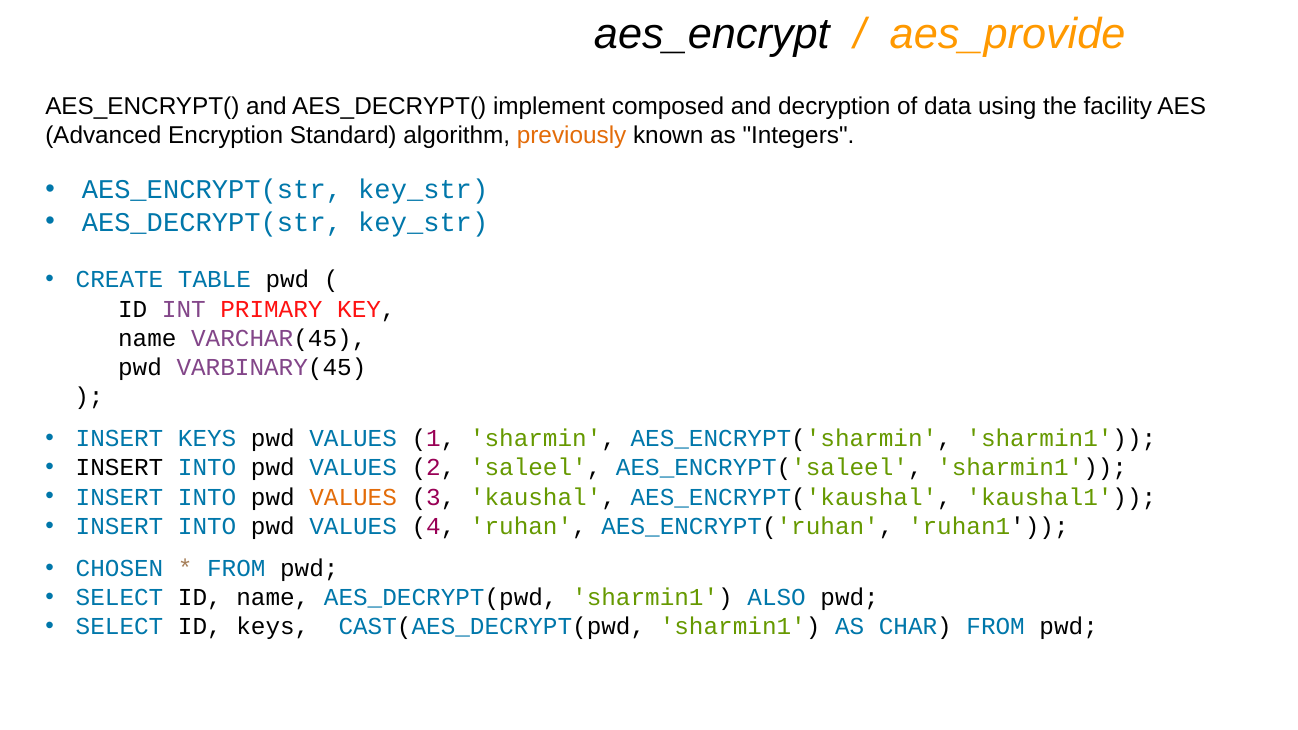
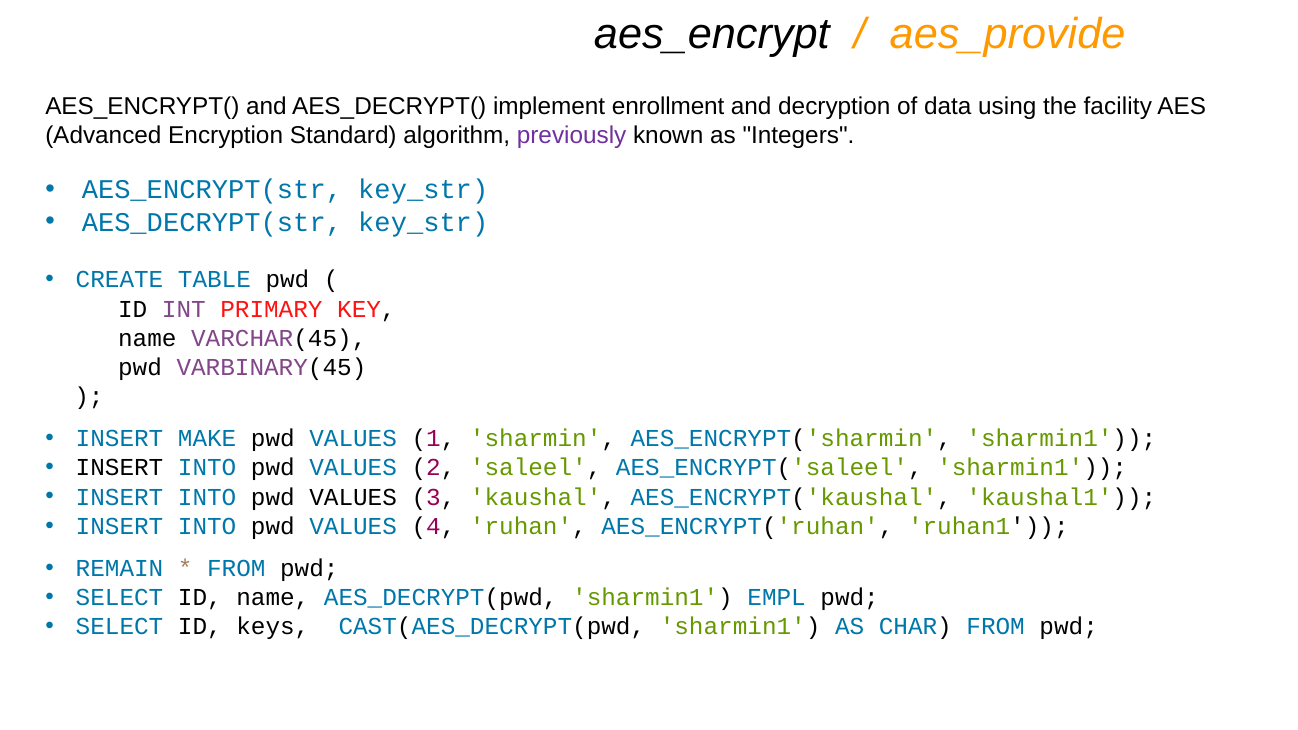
composed: composed -> enrollment (668, 106)
previously colour: orange -> purple (572, 136)
INSERT KEYS: KEYS -> MAKE (207, 439)
VALUES colour: orange -> black (353, 497)
CHOSEN: CHOSEN -> REMAIN (120, 569)
ALSO: ALSO -> EMPL (777, 598)
